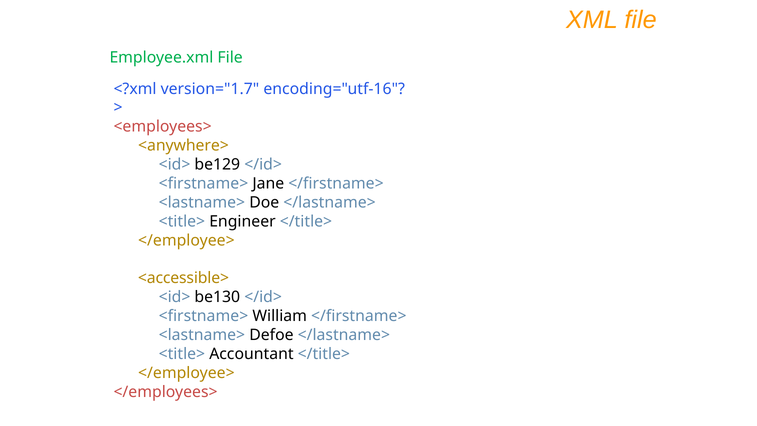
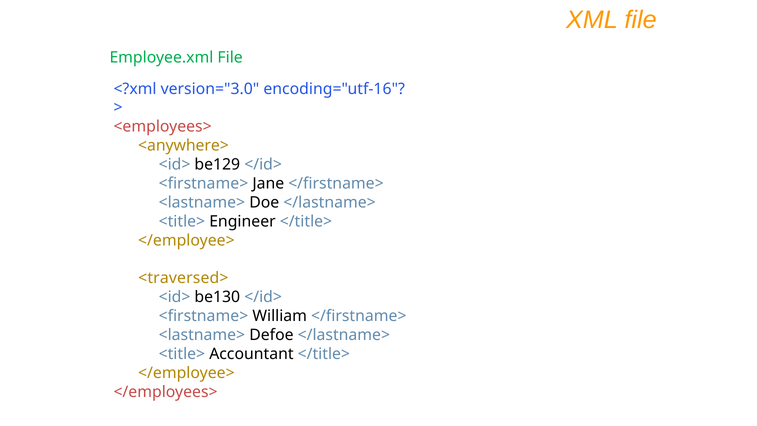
version="1.7: version="1.7 -> version="3.0 (210, 89)
<accessible>: <accessible> -> <traversed> (183, 278)
